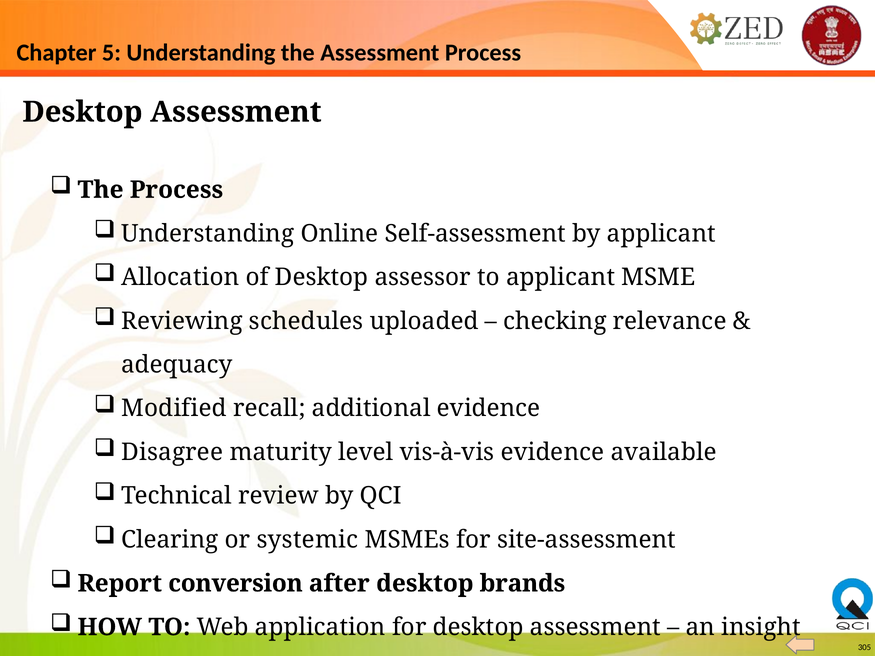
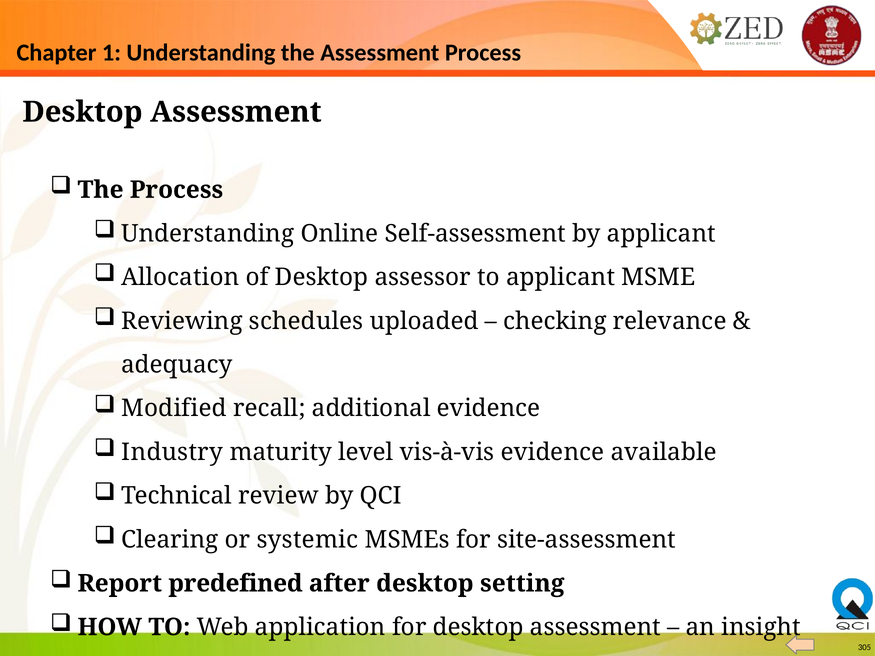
5: 5 -> 1 (111, 53)
Disagree: Disagree -> Industry (172, 452)
conversion: conversion -> predefined (236, 584)
brands: brands -> setting (522, 584)
